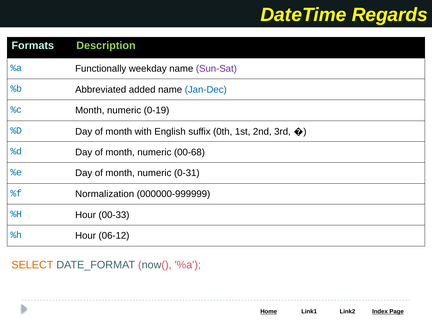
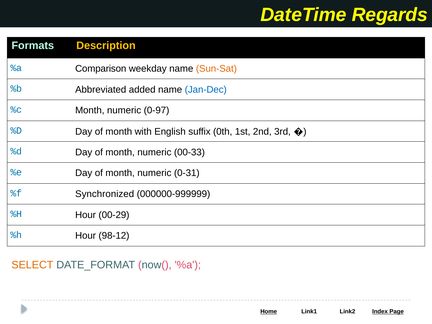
Description colour: light green -> yellow (106, 46)
Functionally: Functionally -> Comparison (101, 69)
Sun-Sat colour: purple -> orange (216, 69)
0-19: 0-19 -> 0-97 (157, 110)
00-68: 00-68 -> 00-33 (189, 152)
Normalization: Normalization -> Synchronized (105, 194)
00-33: 00-33 -> 00-29 (114, 215)
06-12: 06-12 -> 98-12 (114, 236)
